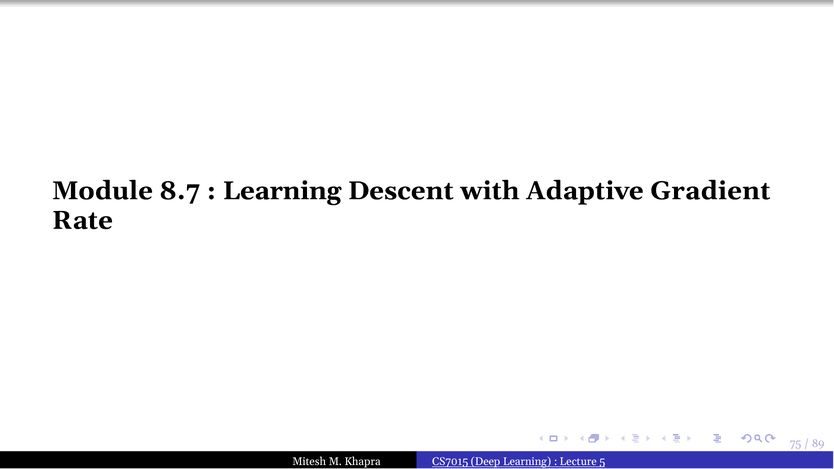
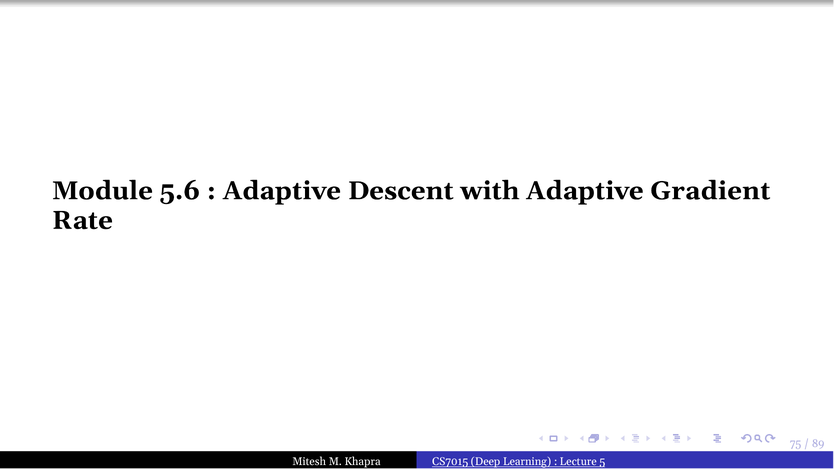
8.7: 8.7 -> 5.6 (180, 191)
Learning: Learning -> Adaptive (282, 191)
